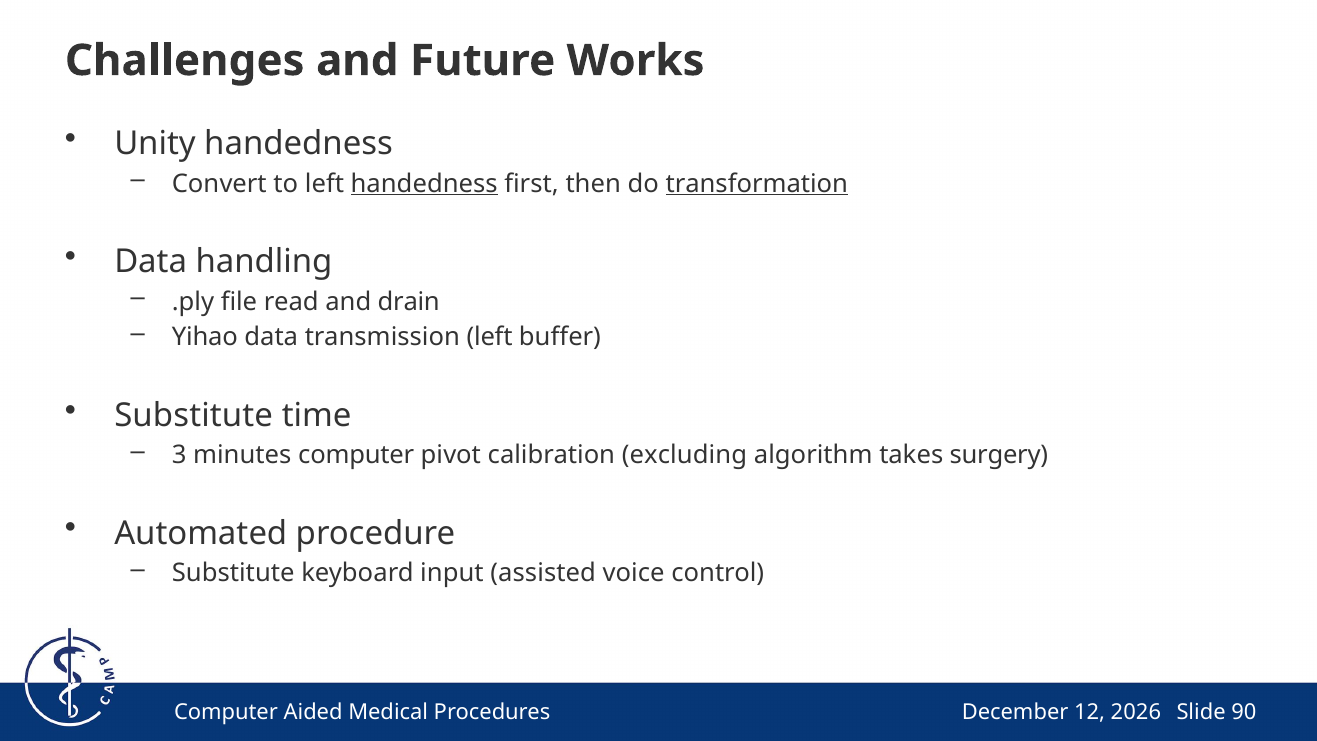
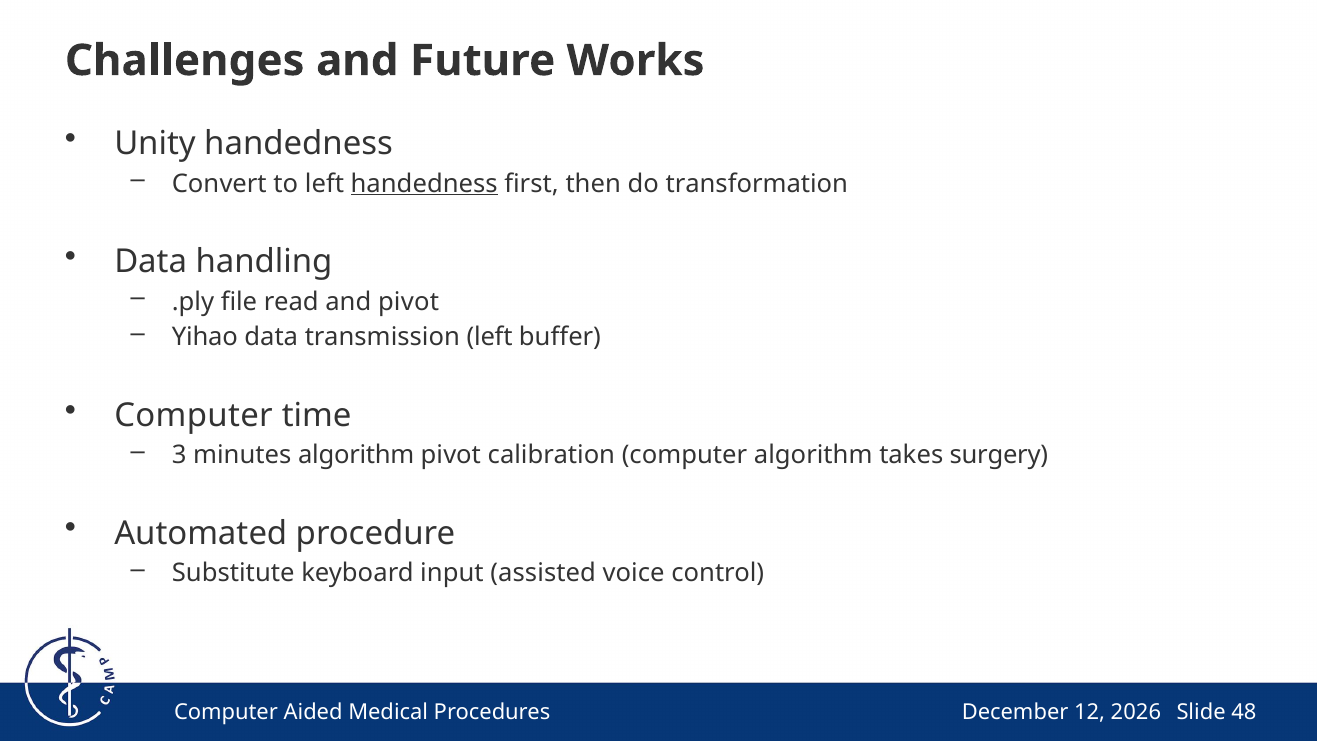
transformation underline: present -> none (757, 184)
and drain: drain -> pivot (409, 302)
Substitute: Substitute -> Computer (194, 416)
minutes computer: computer -> algorithm (356, 455)
calibration excluding: excluding -> computer (684, 455)
90: 90 -> 48 (1244, 712)
